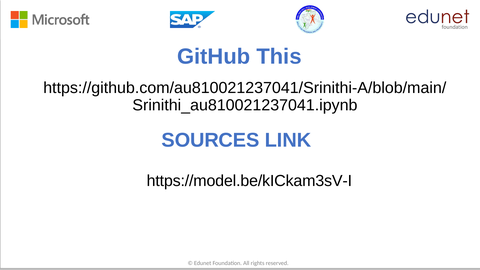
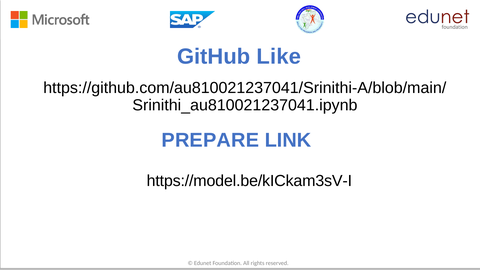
This: This -> Like (279, 56)
SOURCES: SOURCES -> PREPARE (210, 140)
